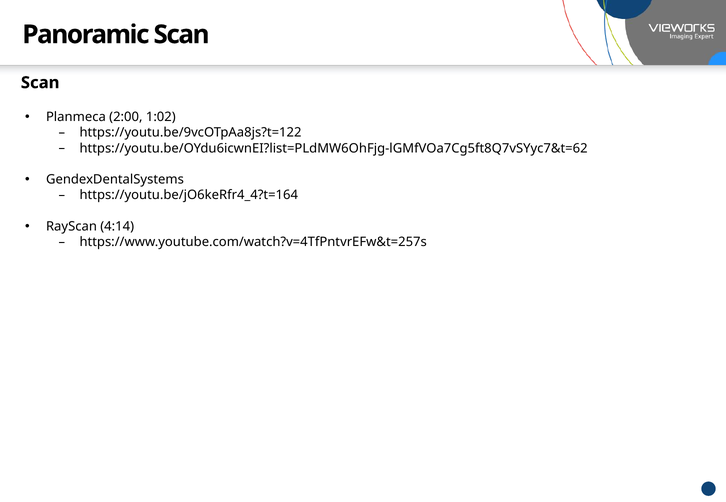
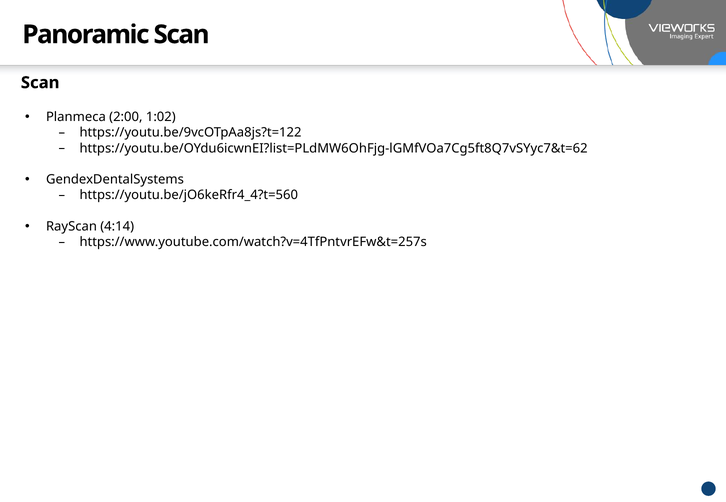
https://youtu.be/jO6keRfr4_4?t=164: https://youtu.be/jO6keRfr4_4?t=164 -> https://youtu.be/jO6keRfr4_4?t=560 (189, 195)
